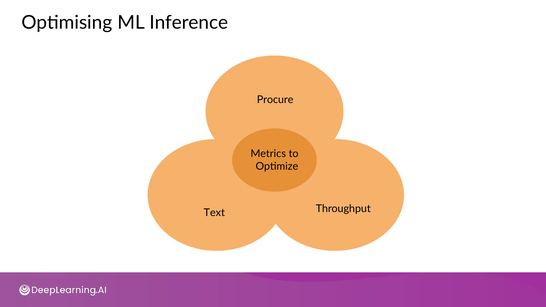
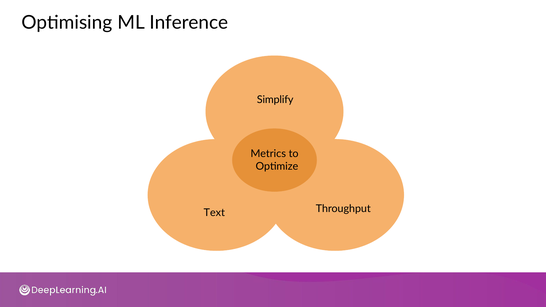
Procure: Procure -> Simplify (275, 100)
